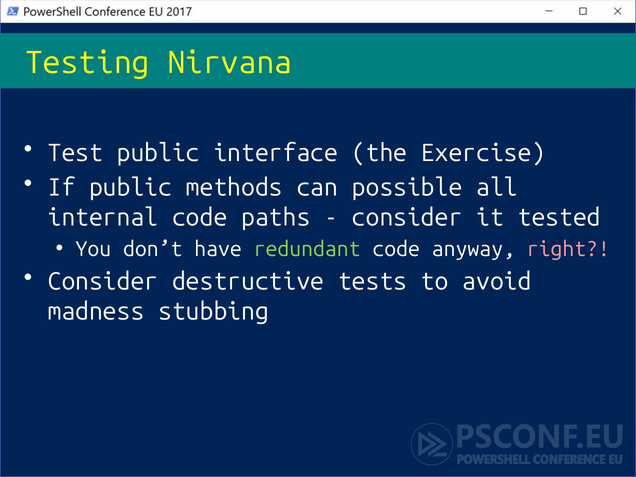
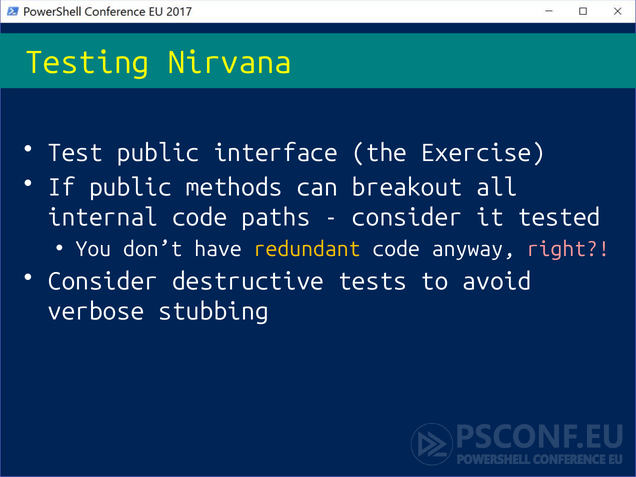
possible: possible -> breakout (407, 188)
redundant colour: light green -> yellow (307, 249)
madness: madness -> verbose (96, 311)
